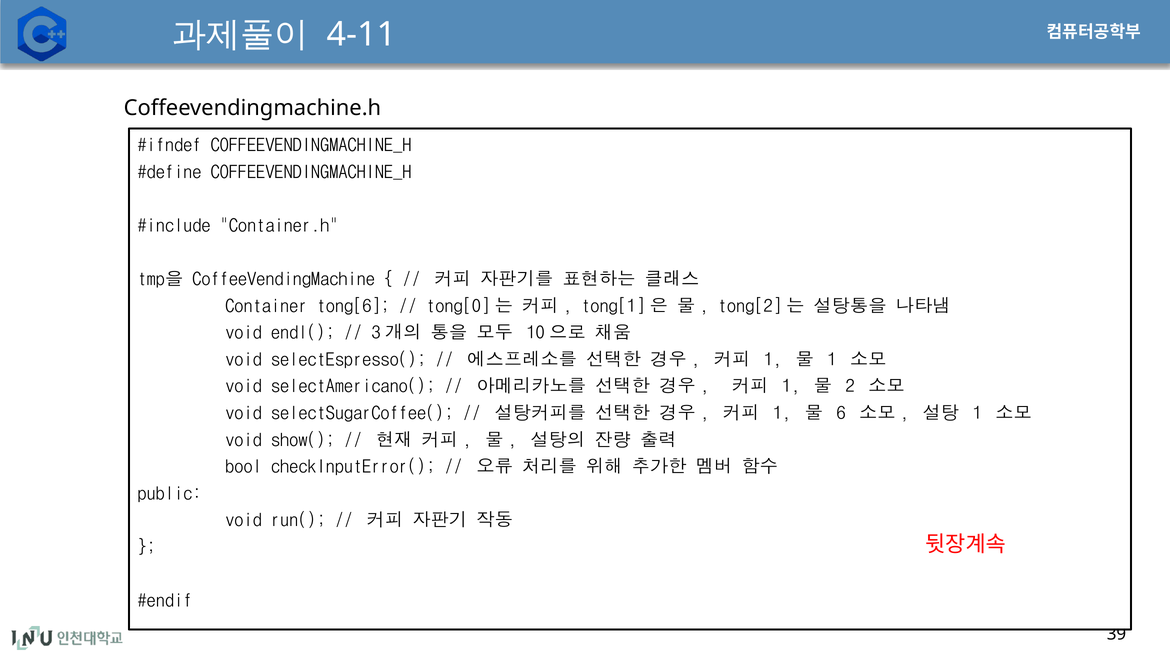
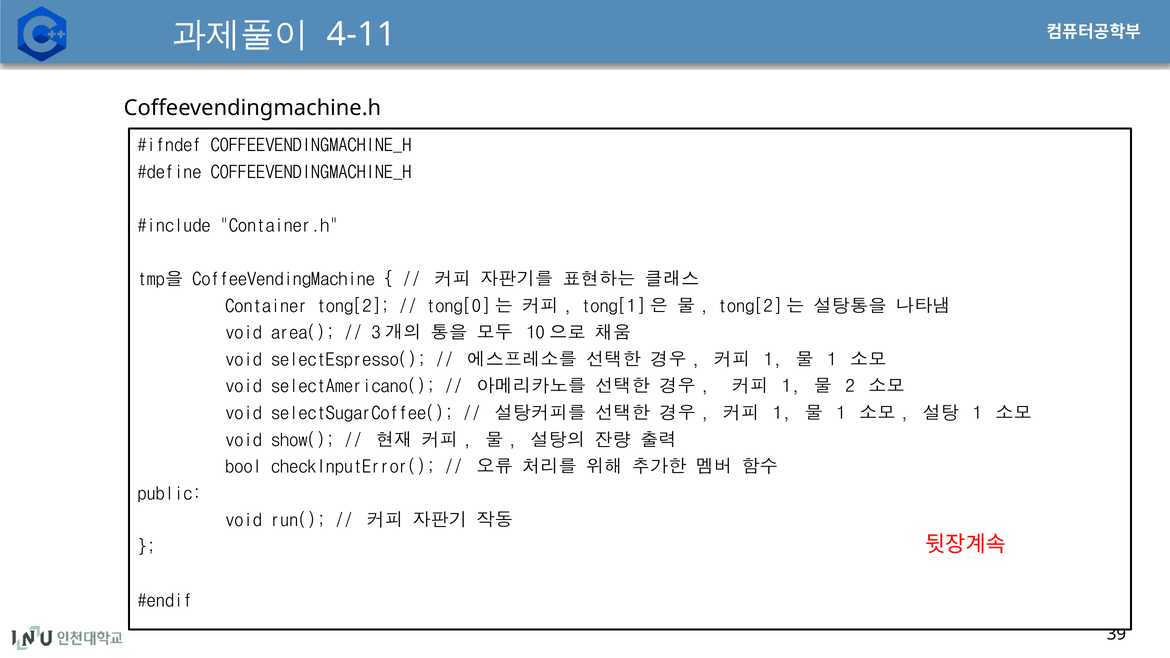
tong[6: tong[6 -> tong[2 (353, 306)
endl(: endl( -> area( (303, 333)
6: 6 -> 1 (841, 413)
